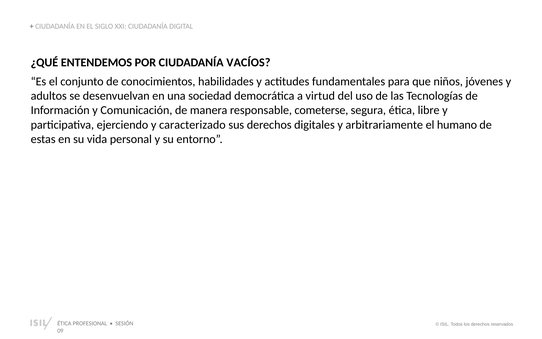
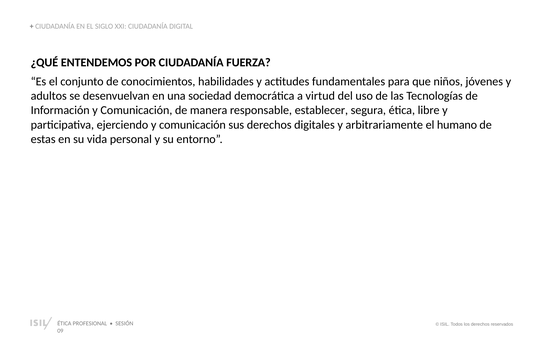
VACÍOS: VACÍOS -> FUERZA (248, 62)
cometerse: cometerse -> establecer (321, 110)
ejerciendo y caracterizado: caracterizado -> comunicación (192, 125)
